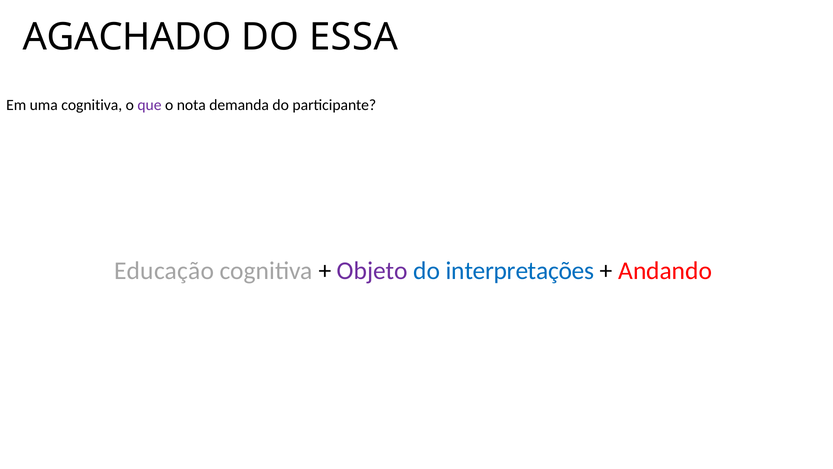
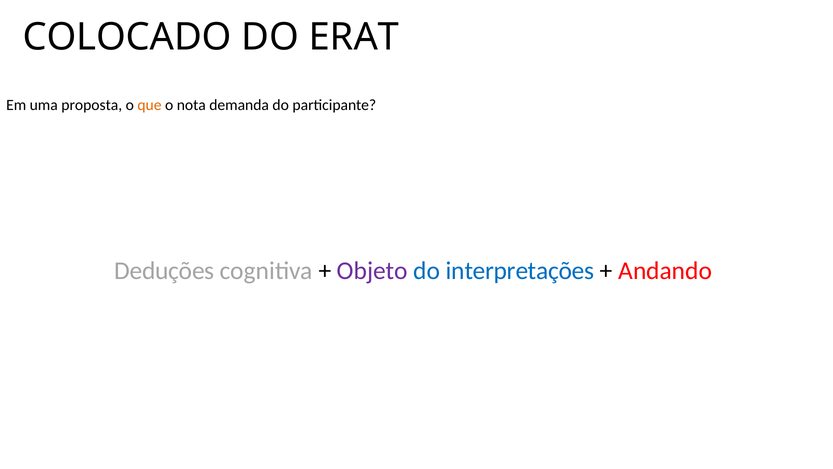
AGACHADO: AGACHADO -> COLOCADO (127, 37)
ESSA: ESSA -> ERAT (354, 37)
uma cognitiva: cognitiva -> proposta (92, 105)
que colour: purple -> orange (149, 105)
Educação: Educação -> Deduções (164, 270)
